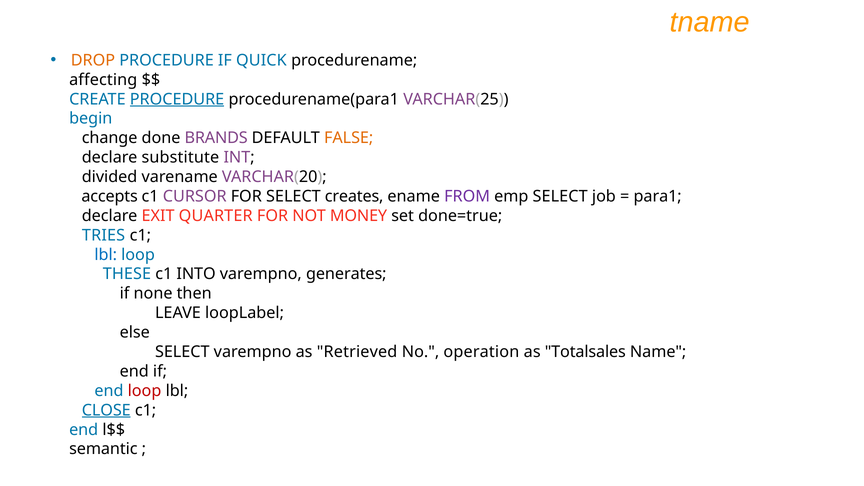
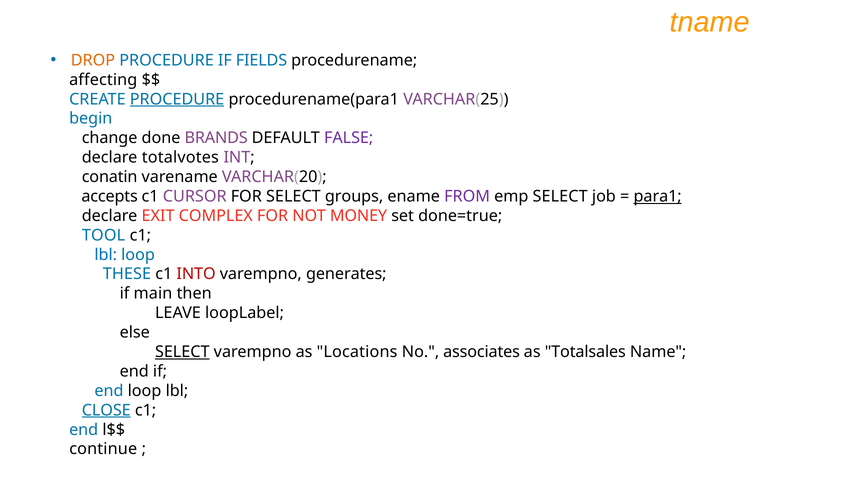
QUICK: QUICK -> FIELDS (262, 60)
FALSE colour: orange -> purple (349, 138)
substitute: substitute -> totalvotes (180, 157)
divided: divided -> conatin (110, 177)
creates: creates -> groups (354, 196)
para1 underline: none -> present (658, 196)
QUARTER: QUARTER -> COMPLEX (216, 216)
TRIES: TRIES -> TOOL (104, 235)
INTO colour: black -> red (196, 274)
none: none -> main (153, 294)
SELECT underline: none -> present (182, 352)
Retrieved: Retrieved -> Locations (357, 352)
operation: operation -> associates (482, 352)
loop colour: red -> black (145, 391)
semantic: semantic -> continue (103, 449)
